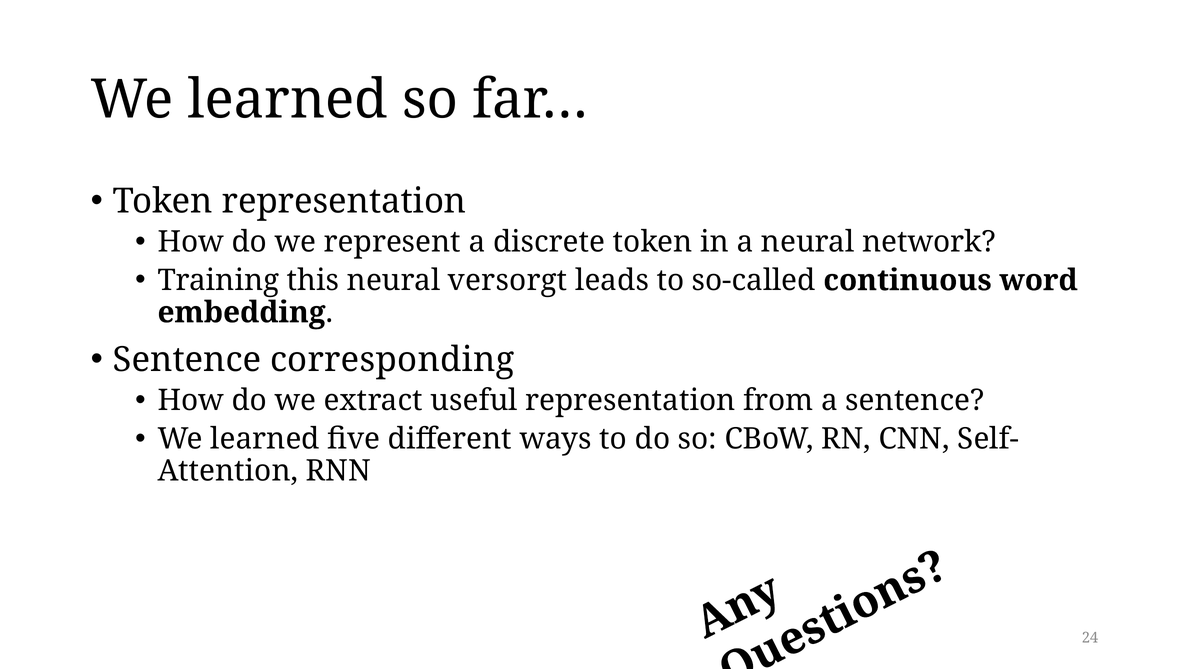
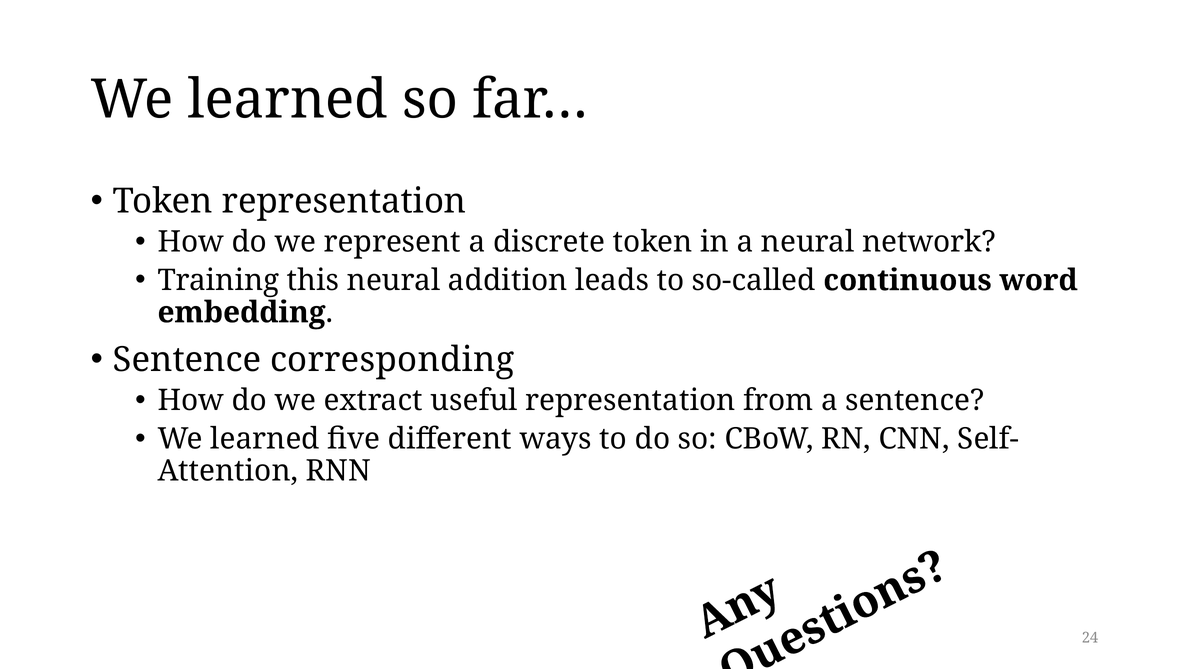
versorgt: versorgt -> addition (508, 280)
